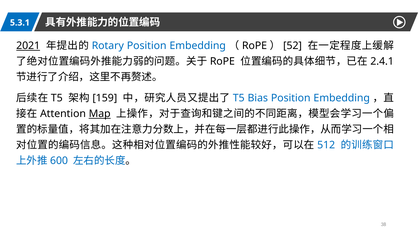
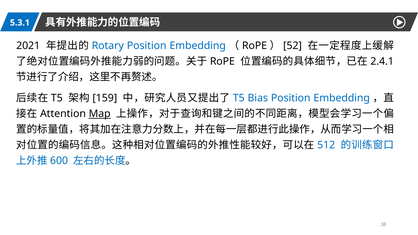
2021 underline: present -> none (28, 46)
